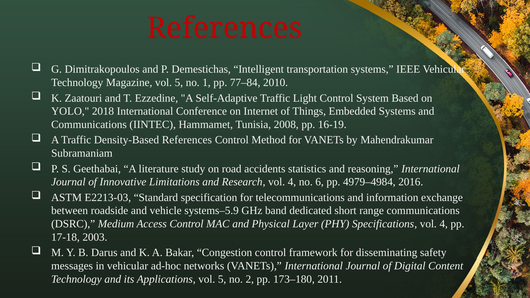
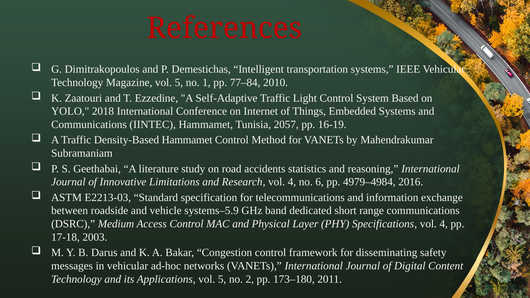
2008: 2008 -> 2057 (286, 125)
Density-Based References: References -> Hammamet (187, 140)
